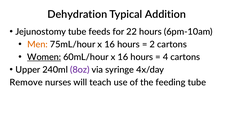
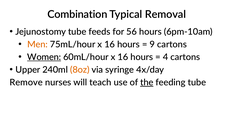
Dehydration: Dehydration -> Combination (77, 14)
Addition: Addition -> Removal (165, 14)
22: 22 -> 56 (132, 32)
2: 2 -> 9 (152, 45)
8oz colour: purple -> orange (80, 70)
the underline: none -> present (147, 83)
